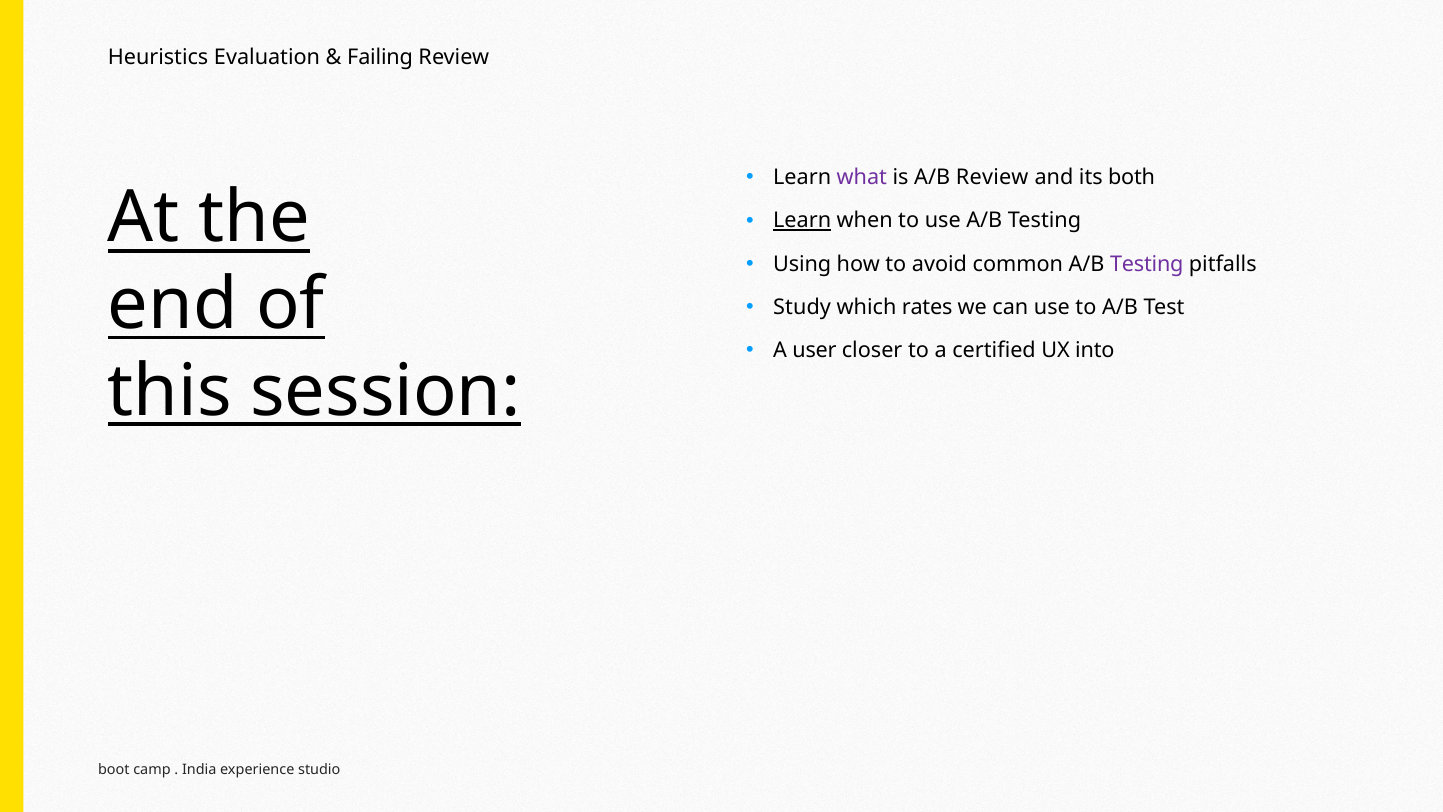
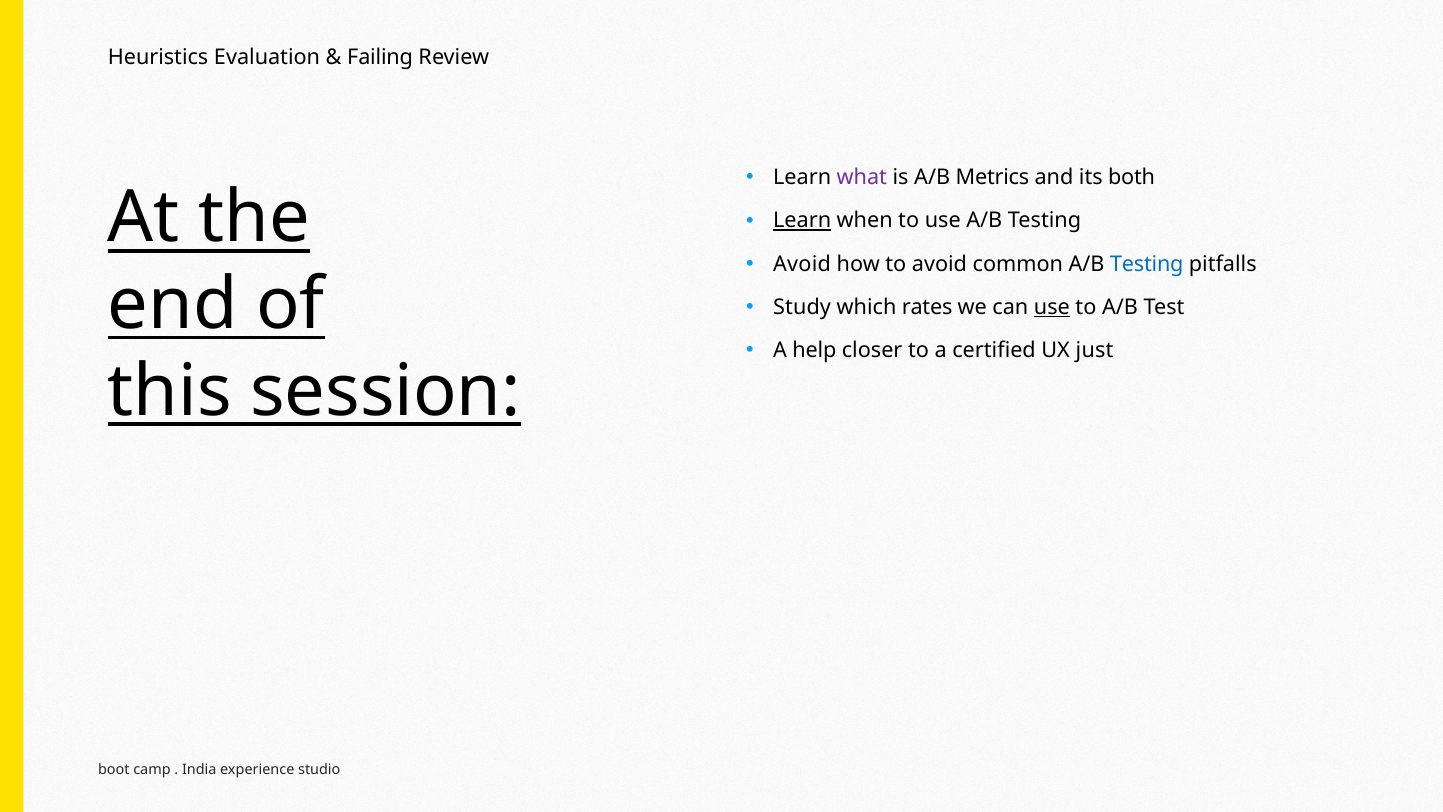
A/B Review: Review -> Metrics (992, 177)
Using: Using -> Avoid (802, 264)
Testing colour: purple -> blue (1147, 264)
use underline: none -> present (1052, 307)
user: user -> help (814, 350)
into: into -> just (1095, 350)
